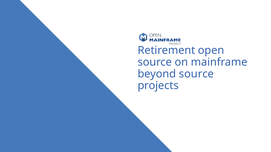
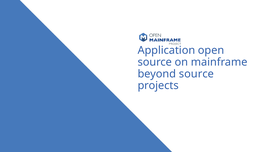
Retirement: Retirement -> Application (166, 50)
